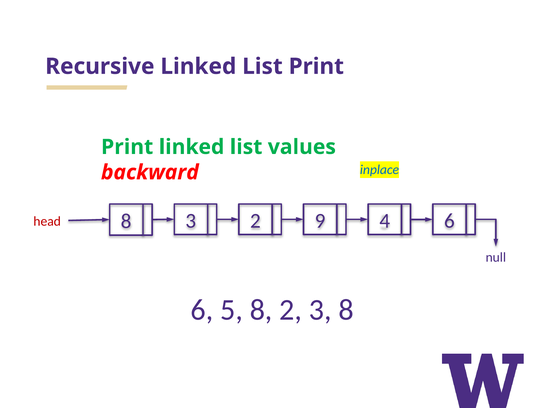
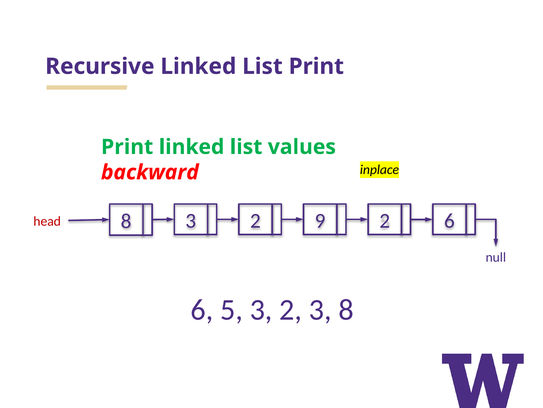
inplace colour: blue -> black (379, 169)
9 4: 4 -> 2 (385, 220)
5 8: 8 -> 3 (261, 309)
